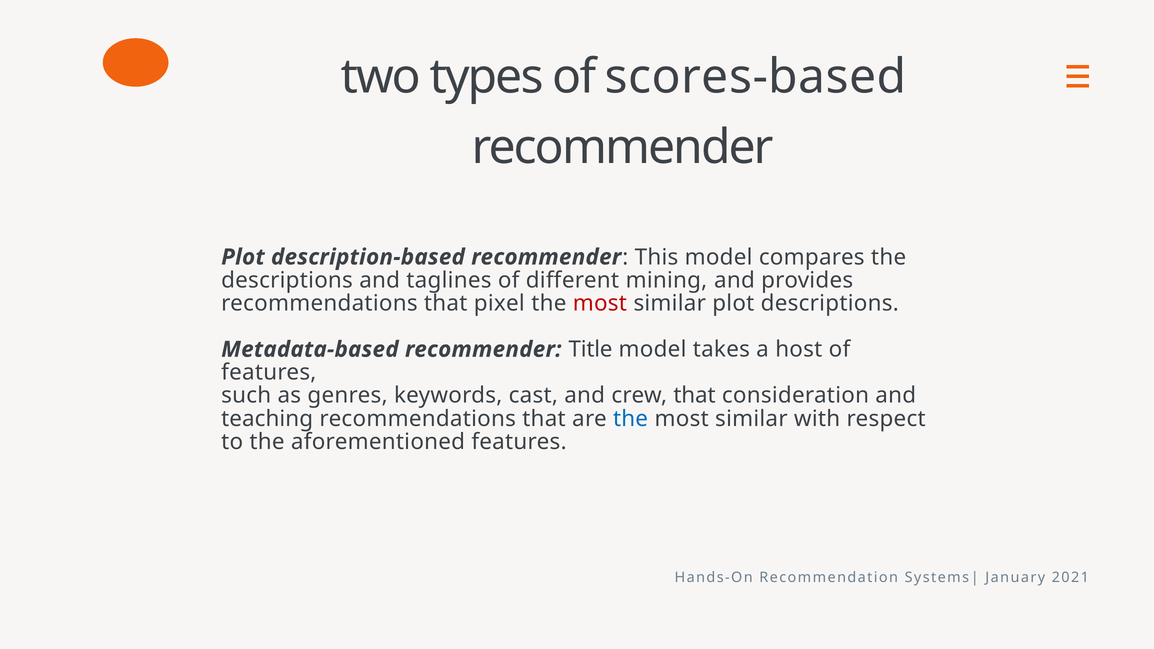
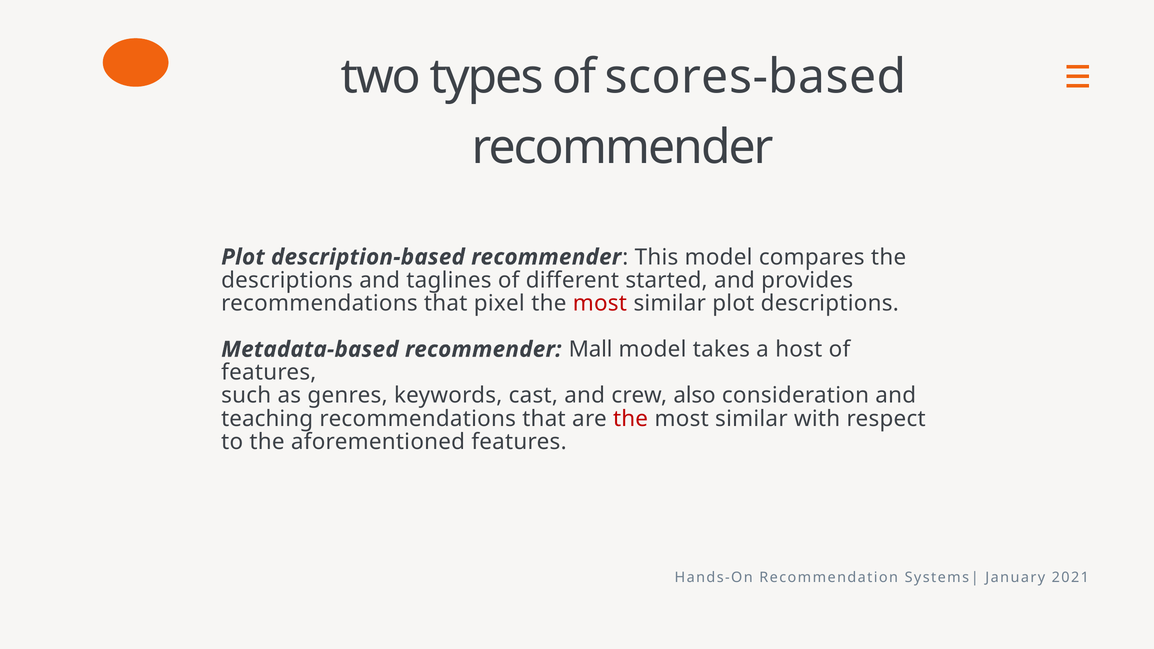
mining: mining -> started (667, 280)
Title: Title -> Mall (591, 349)
crew that: that -> also (695, 396)
the colour: blue -> red (631, 419)
